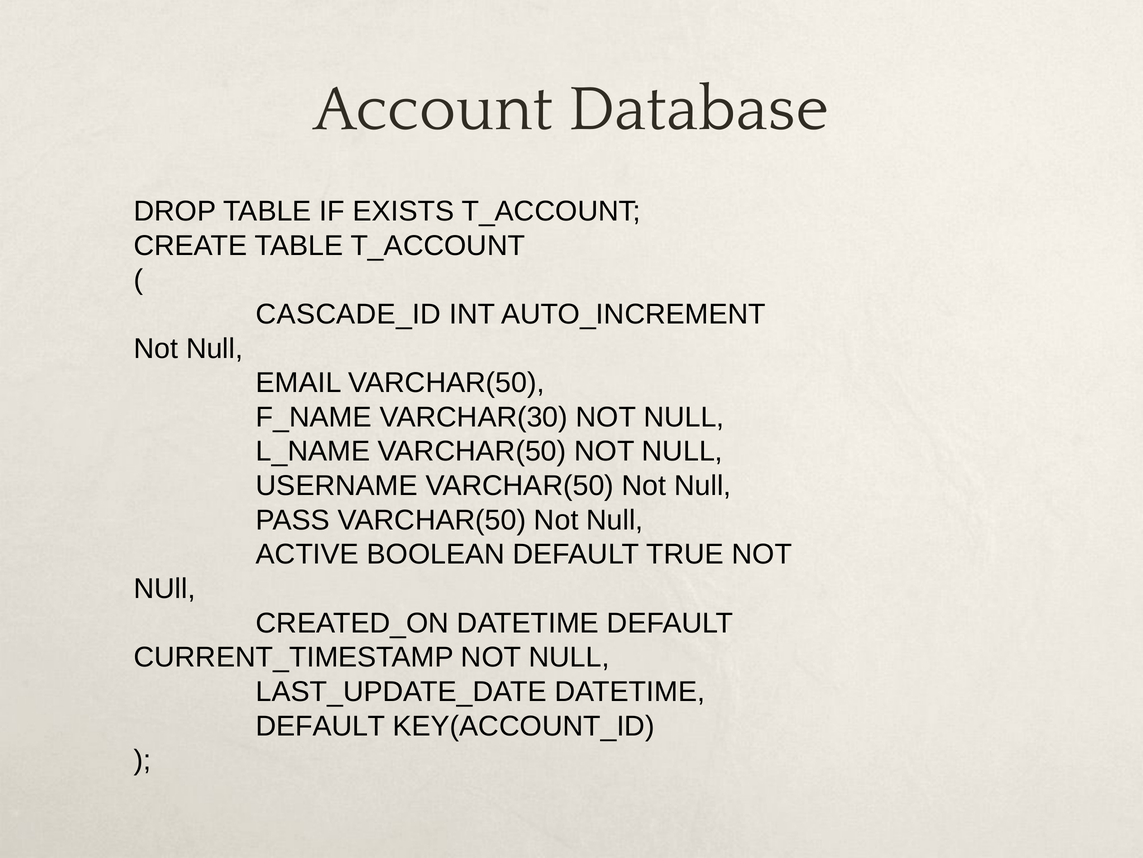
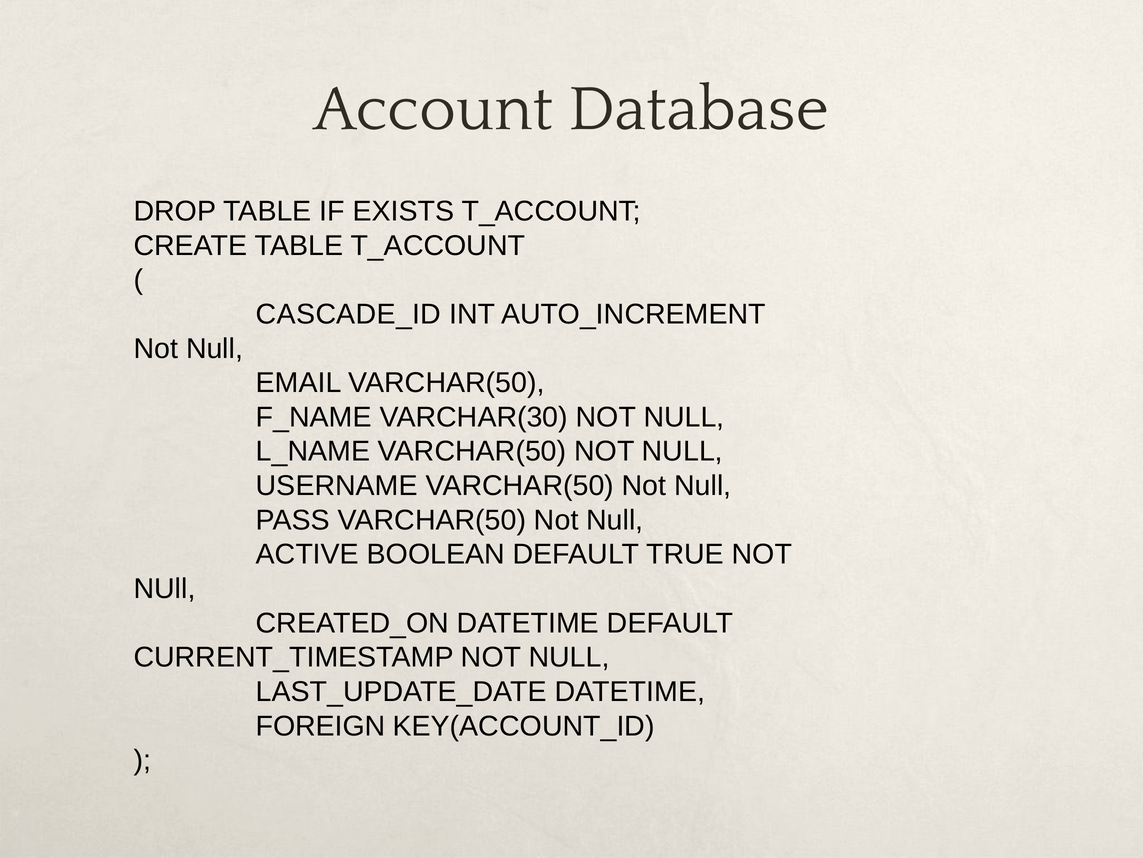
DEFAULT: DEFAULT -> FOREIGN (321, 725)
